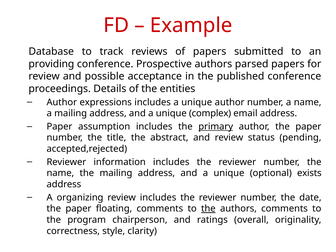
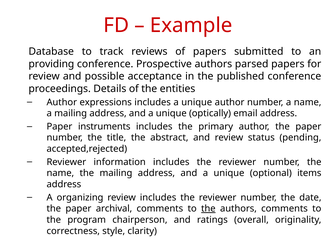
complex: complex -> optically (210, 113)
assumption: assumption -> instruments (104, 126)
primary underline: present -> none (216, 126)
exists: exists -> items (309, 173)
floating: floating -> archival (114, 209)
